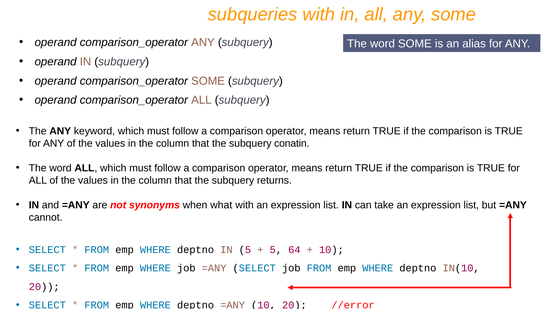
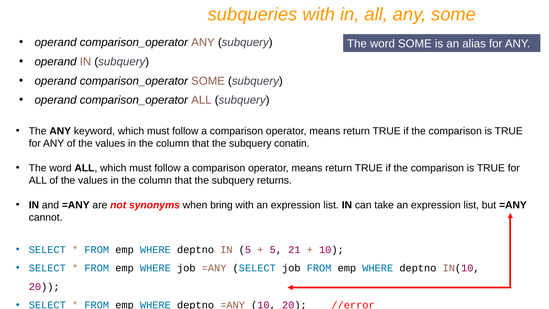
what: what -> bring (221, 205)
64: 64 -> 21 (294, 249)
